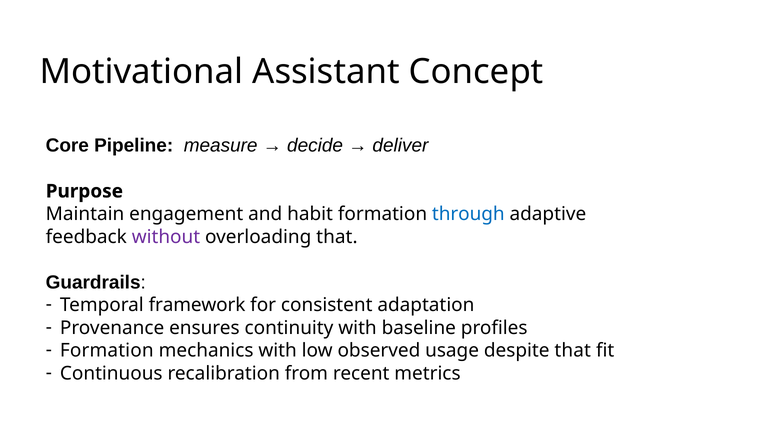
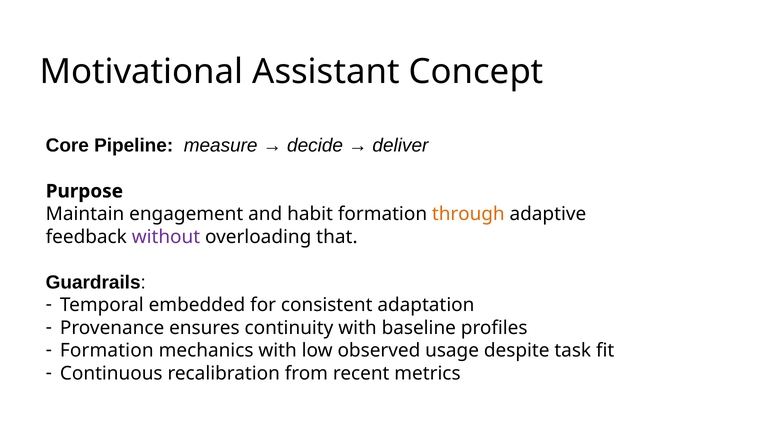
through colour: blue -> orange (468, 214)
framework: framework -> embedded (197, 305)
despite that: that -> task (573, 351)
